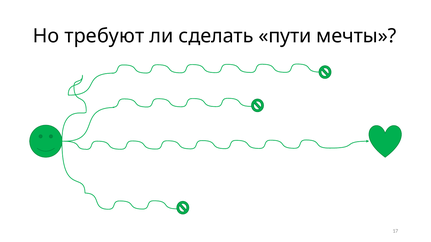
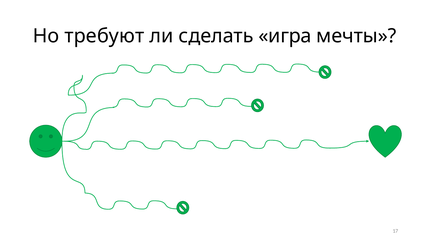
пути: пути -> игра (285, 36)
